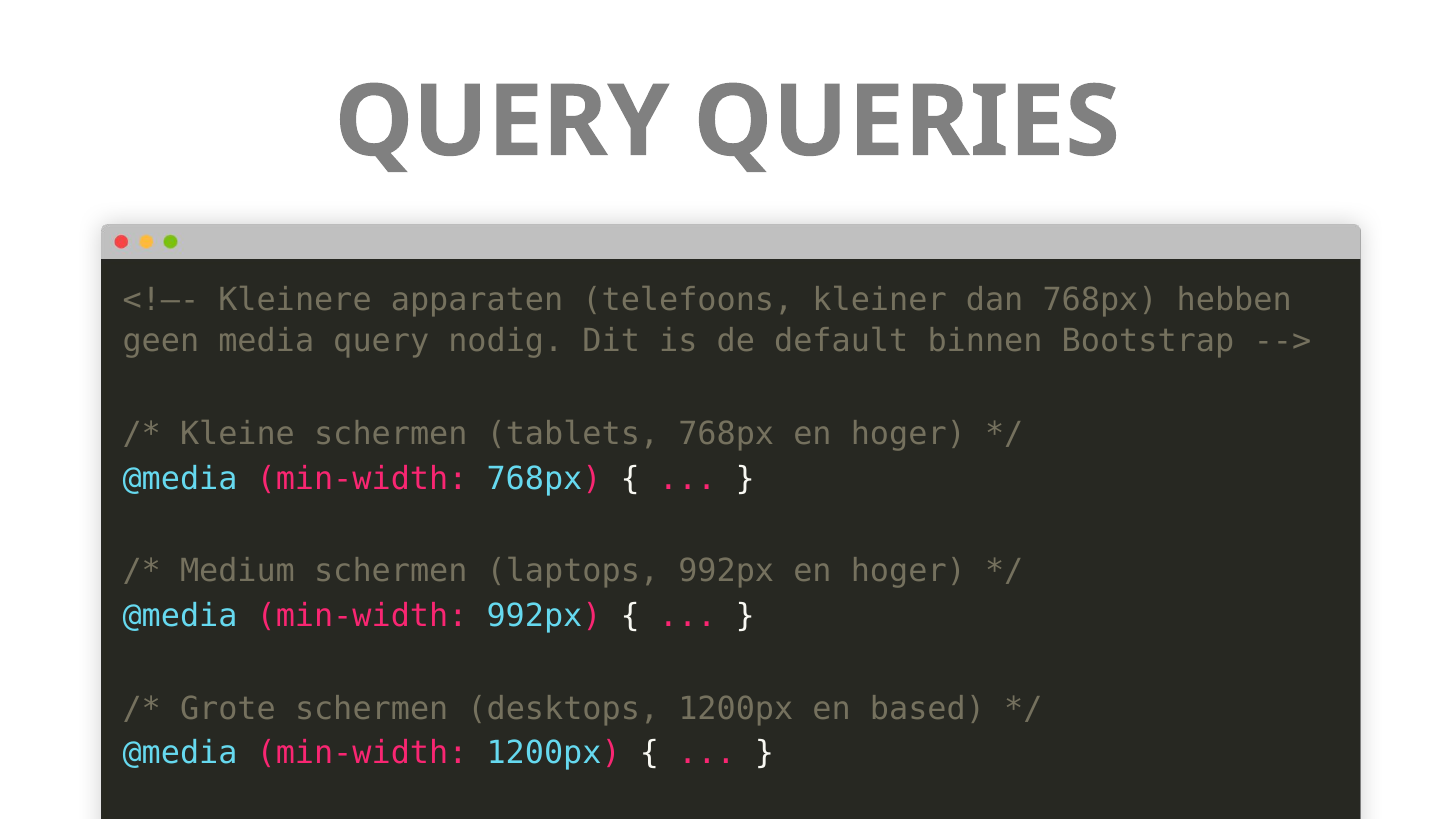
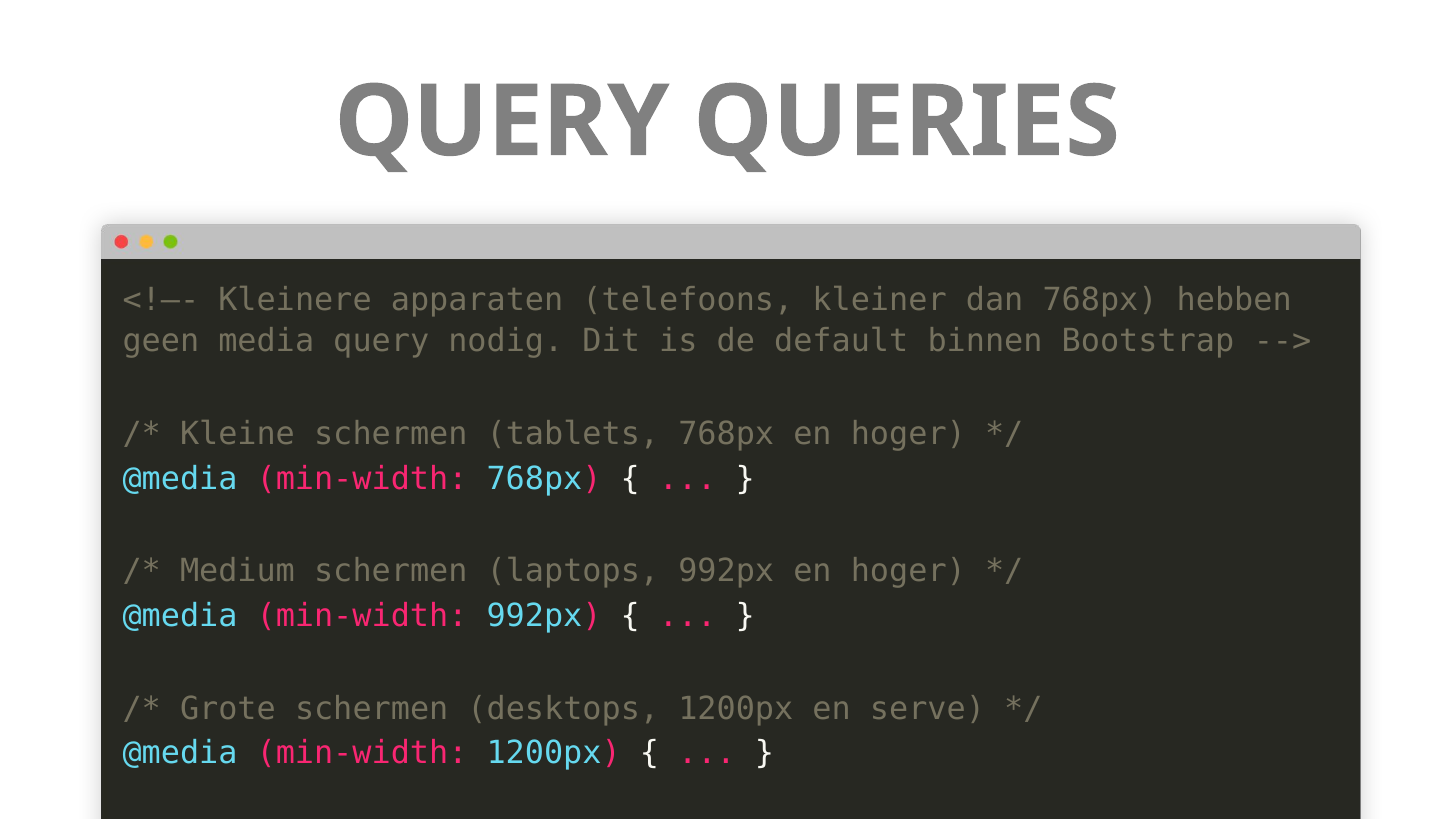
based: based -> serve (927, 709)
